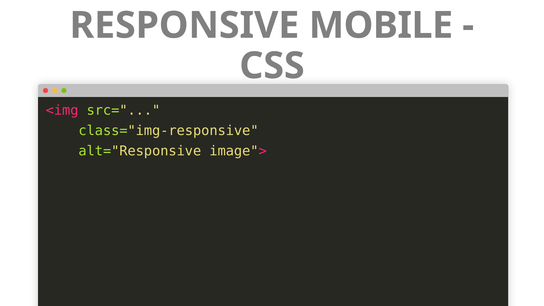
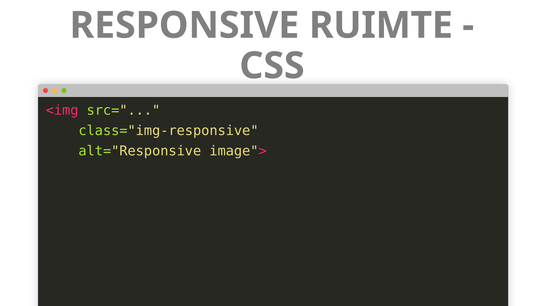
MOBILE: MOBILE -> RUIMTE (381, 25)
